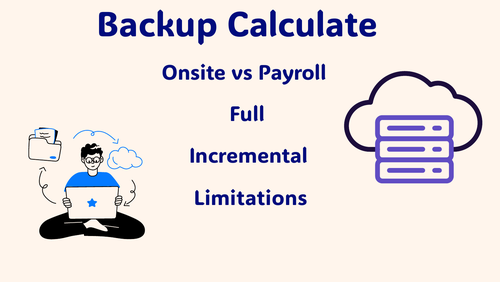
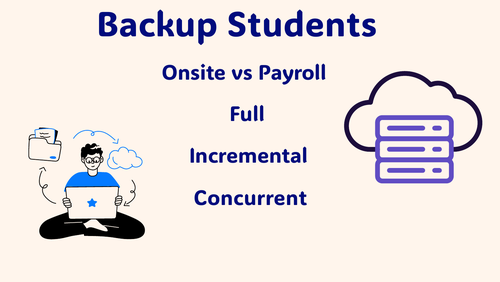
Calculate: Calculate -> Students (302, 25)
Limitations: Limitations -> Concurrent (251, 198)
